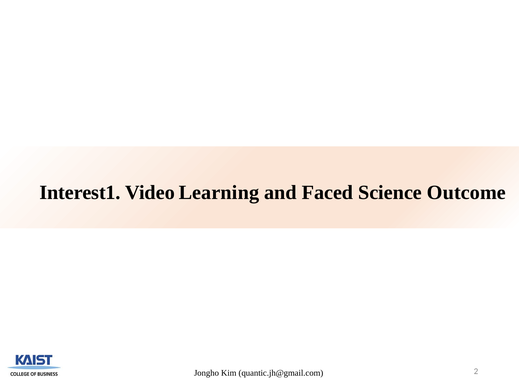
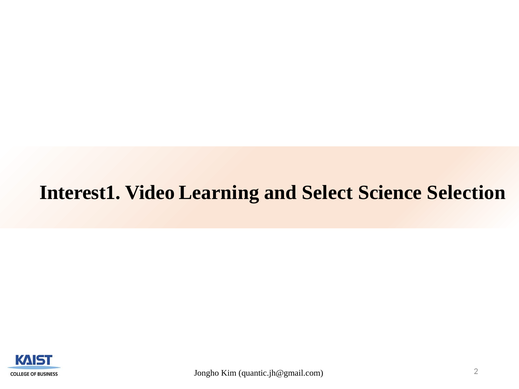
Faced: Faced -> Select (327, 193)
Outcome: Outcome -> Selection (466, 193)
